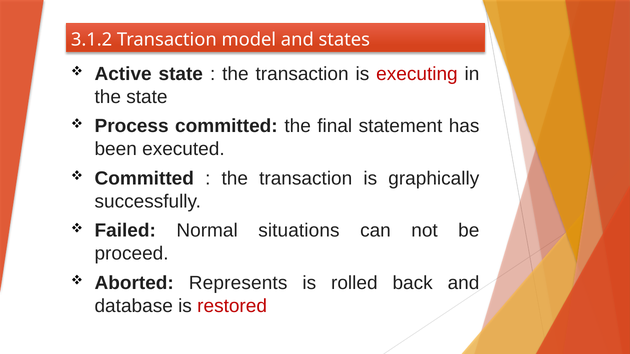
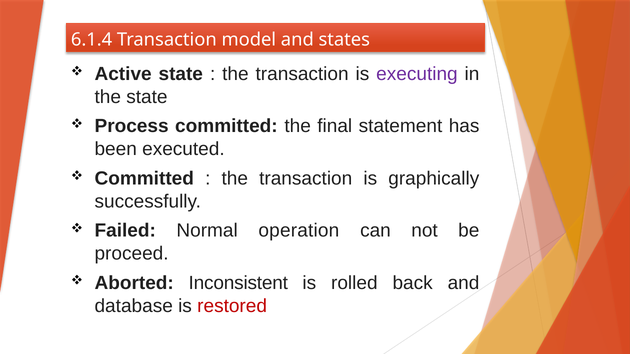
3.1.2: 3.1.2 -> 6.1.4 (92, 40)
executing colour: red -> purple (417, 74)
situations: situations -> operation (299, 231)
Represents: Represents -> Inconsistent (238, 283)
